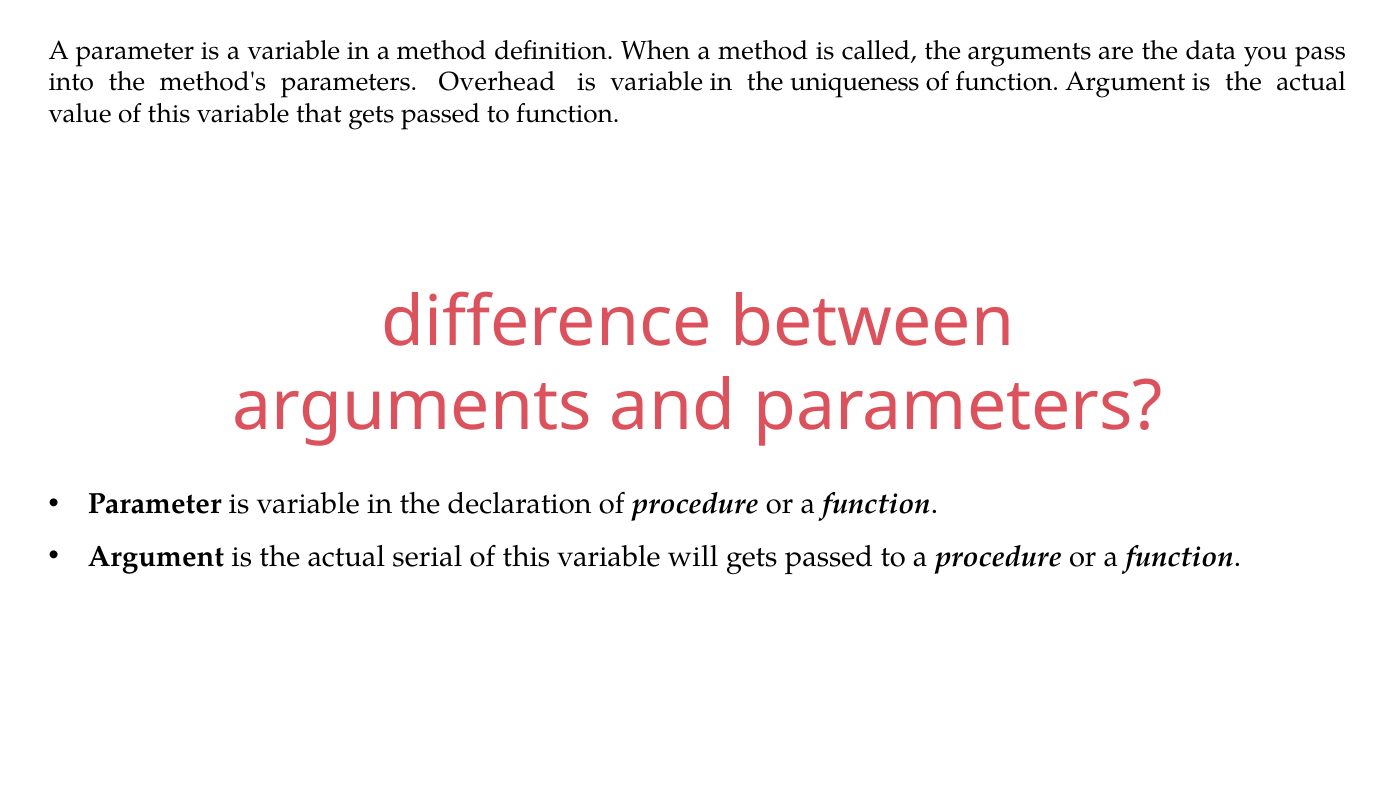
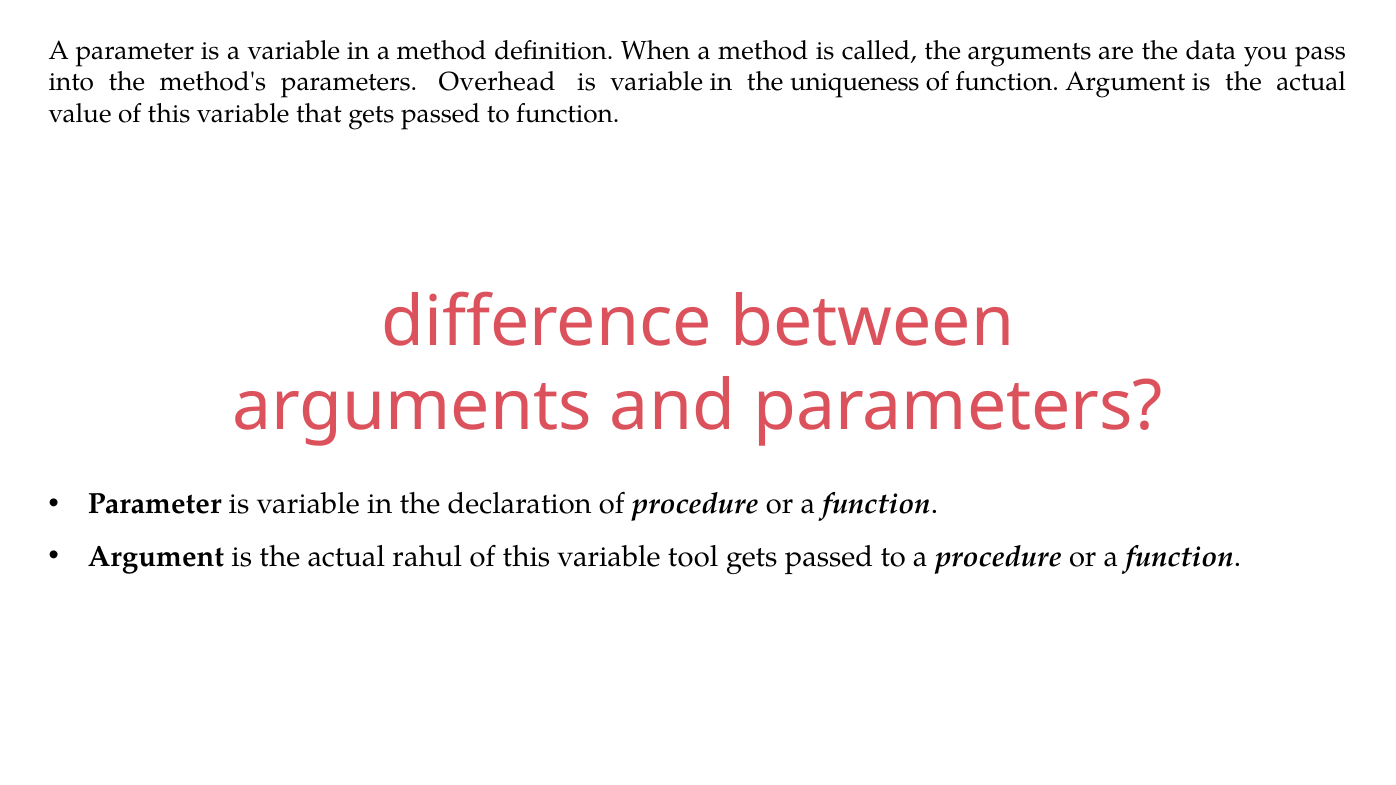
serial: serial -> rahul (427, 557)
will: will -> tool (693, 557)
